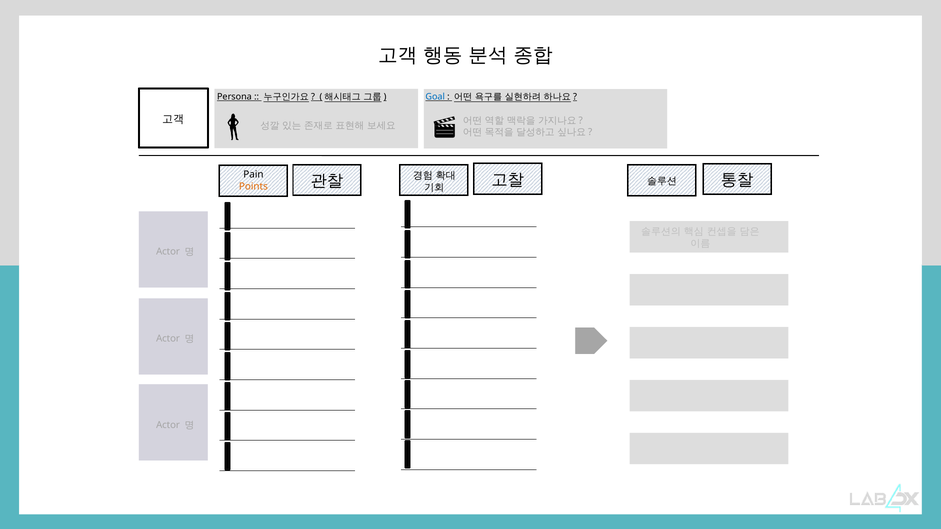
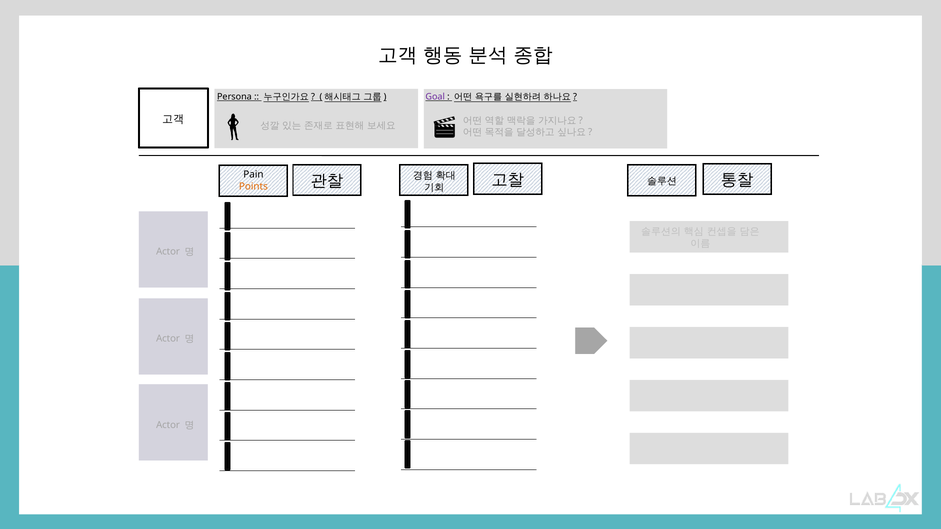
Goal colour: blue -> purple (435, 97)
